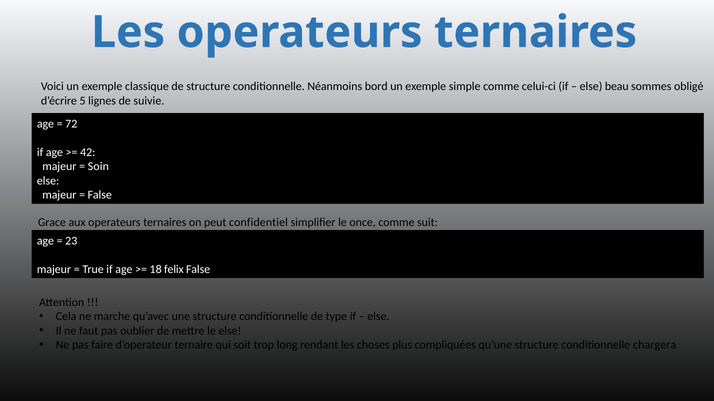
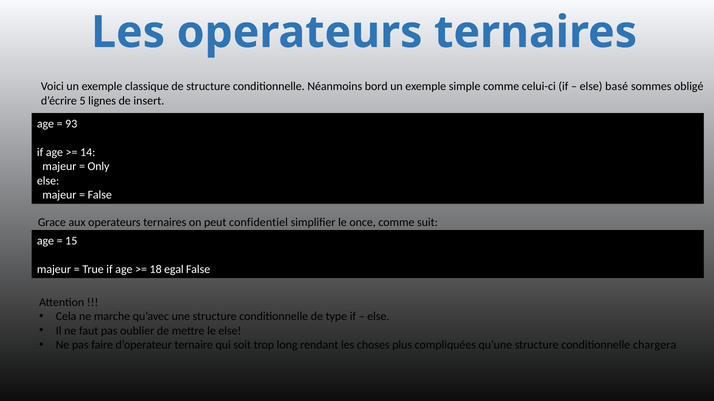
beau: beau -> basé (617, 86)
suivie: suivie -> insert (149, 101)
72: 72 -> 93 (71, 124)
42: 42 -> 14 (88, 152)
Soin: Soin -> Only (98, 167)
23: 23 -> 15 (71, 241)
felix: felix -> egal (174, 270)
